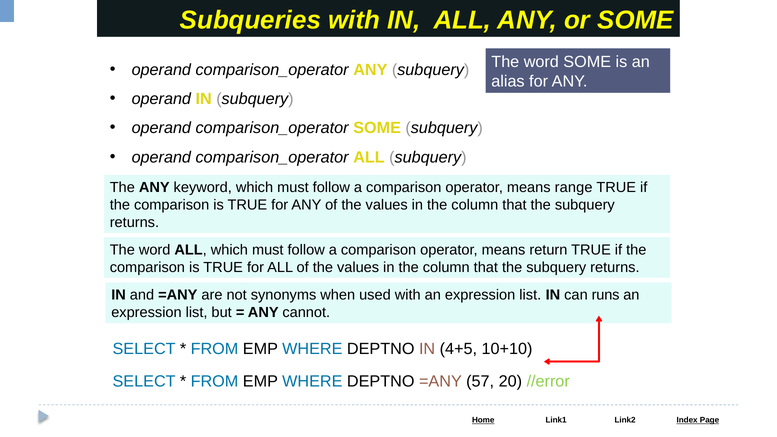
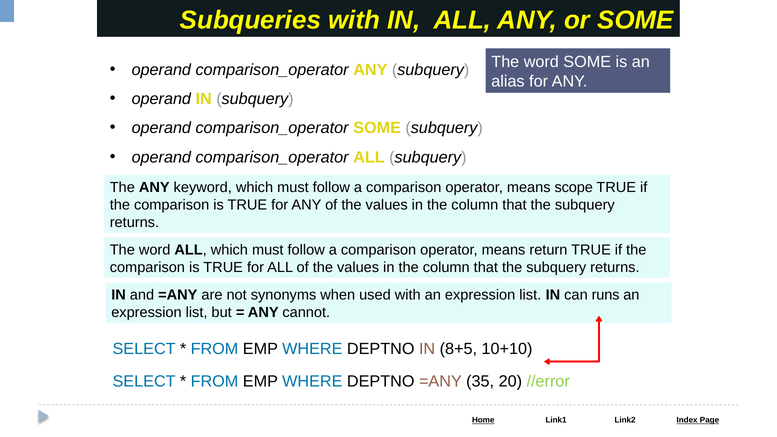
range: range -> scope (574, 187)
4+5: 4+5 -> 8+5 (458, 349)
57: 57 -> 35 (480, 382)
